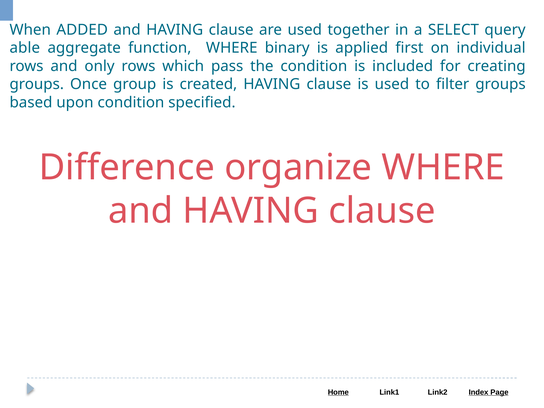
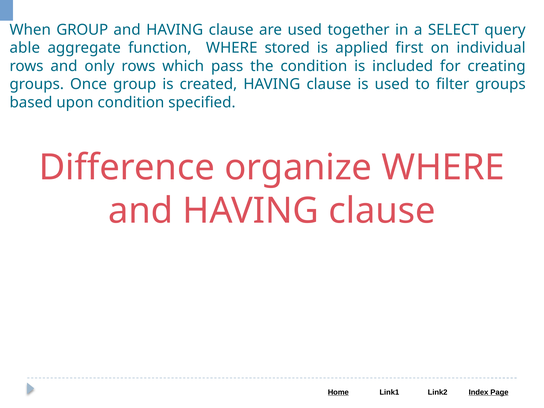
When ADDED: ADDED -> GROUP (82, 30)
binary: binary -> stored (287, 48)
